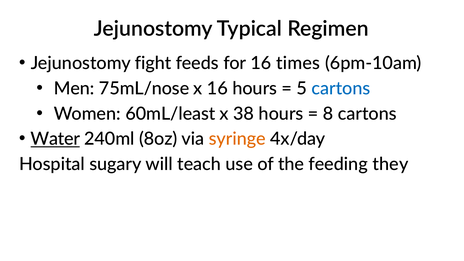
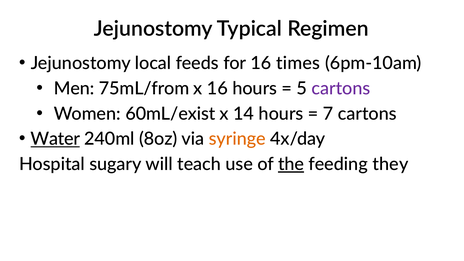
fight: fight -> local (153, 63)
75mL/nose: 75mL/nose -> 75mL/from (144, 88)
cartons colour: blue -> purple (341, 88)
60mL/least: 60mL/least -> 60mL/exist (170, 114)
38: 38 -> 14 (244, 114)
8: 8 -> 7 (328, 114)
the underline: none -> present (291, 164)
